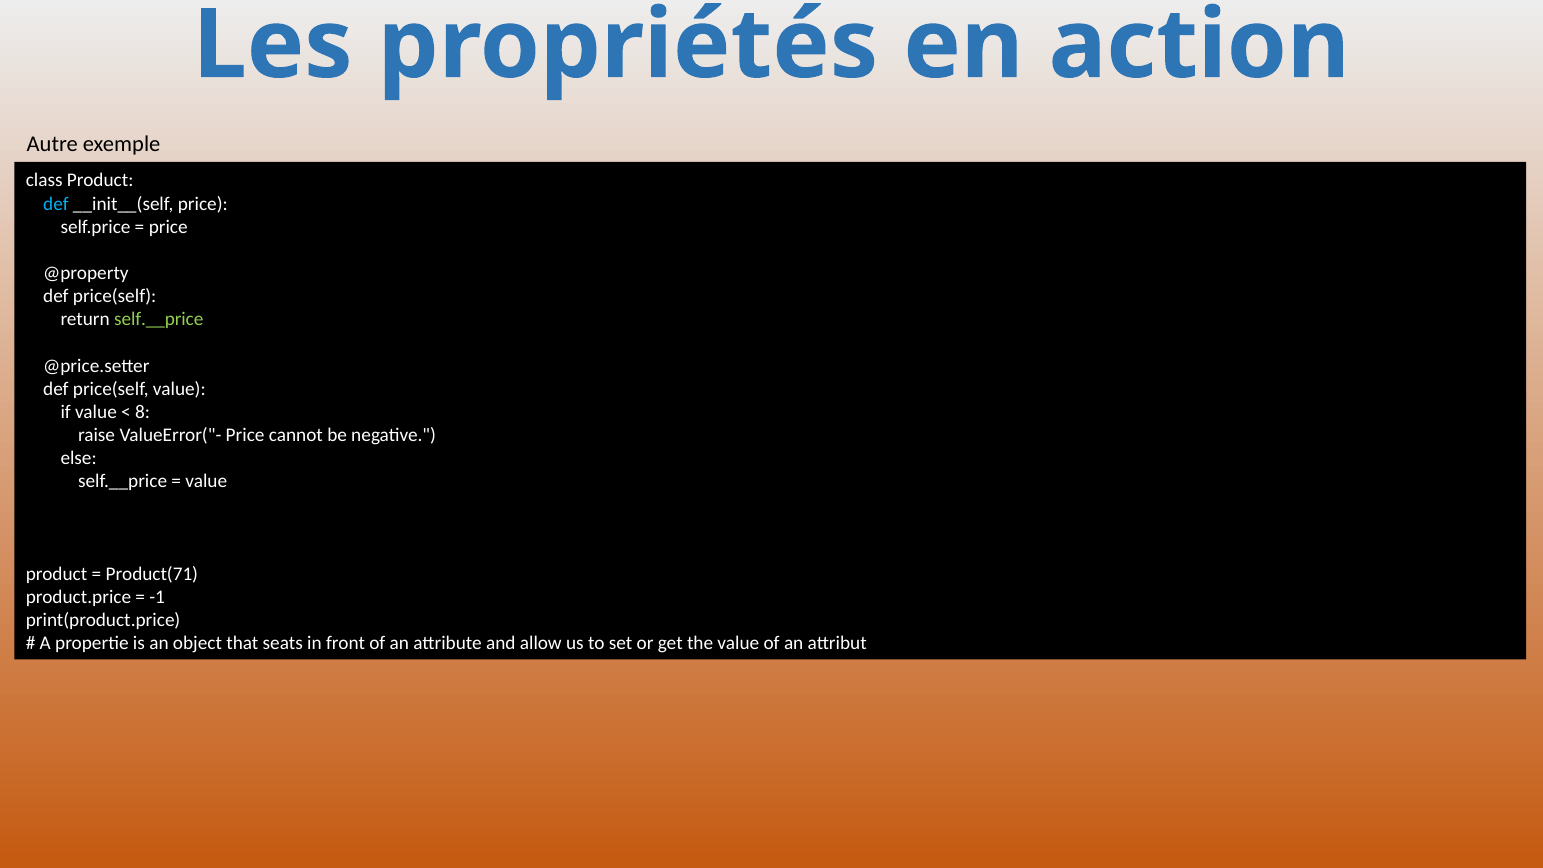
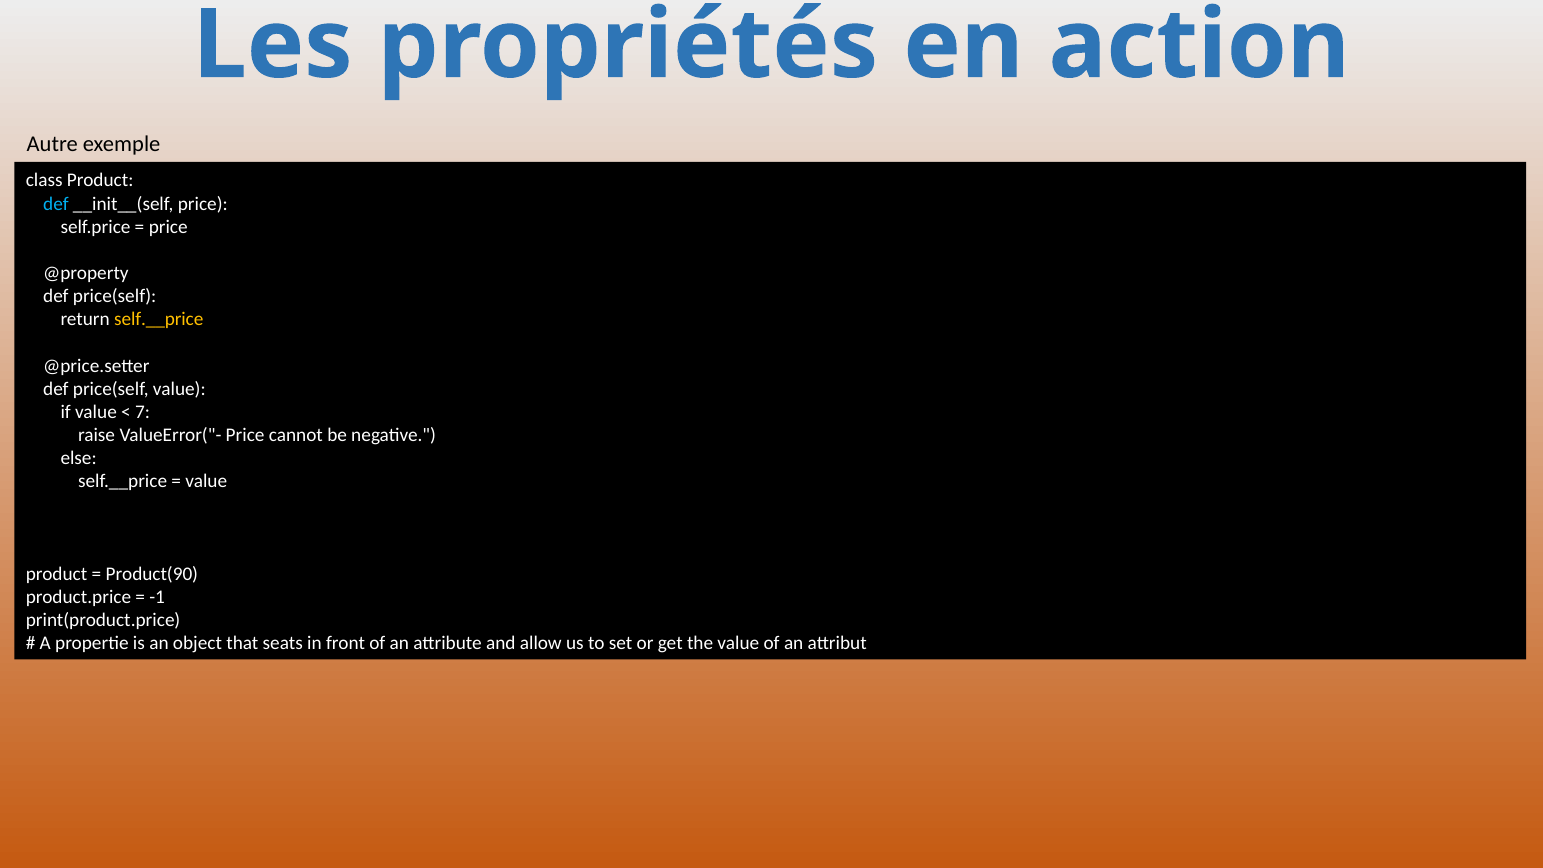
self.__price colour: light green -> yellow (159, 319)
8: 8 -> 7 (143, 412)
Product(71: Product(71 -> Product(90 (152, 574)
